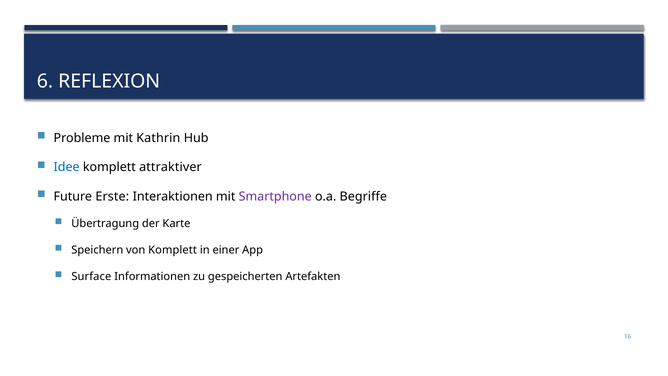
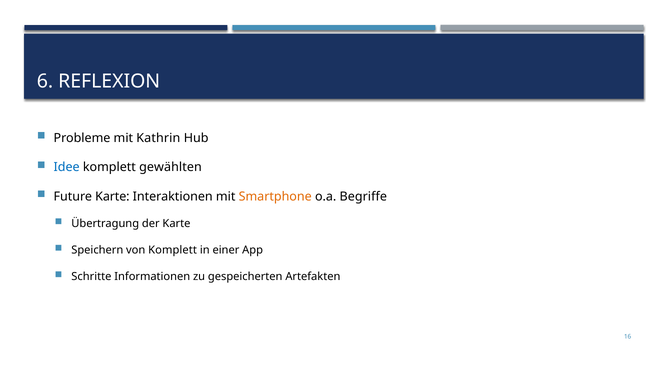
attraktiver: attraktiver -> gewählten (170, 167)
Future Erste: Erste -> Karte (112, 196)
Smartphone colour: purple -> orange (275, 196)
Surface: Surface -> Schritte (91, 276)
